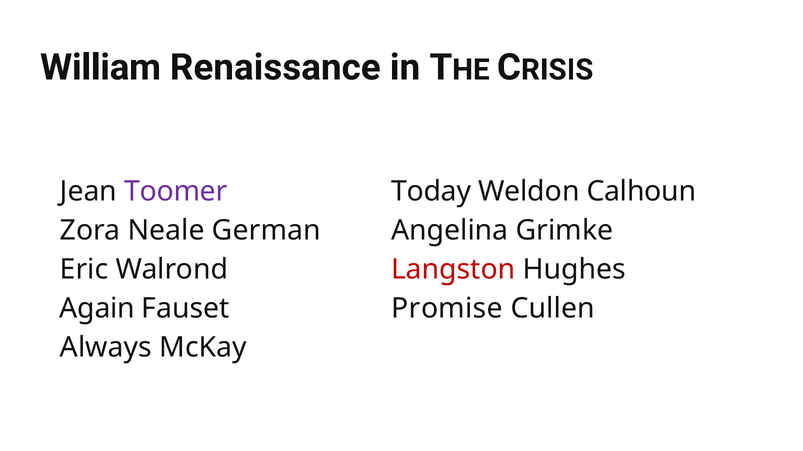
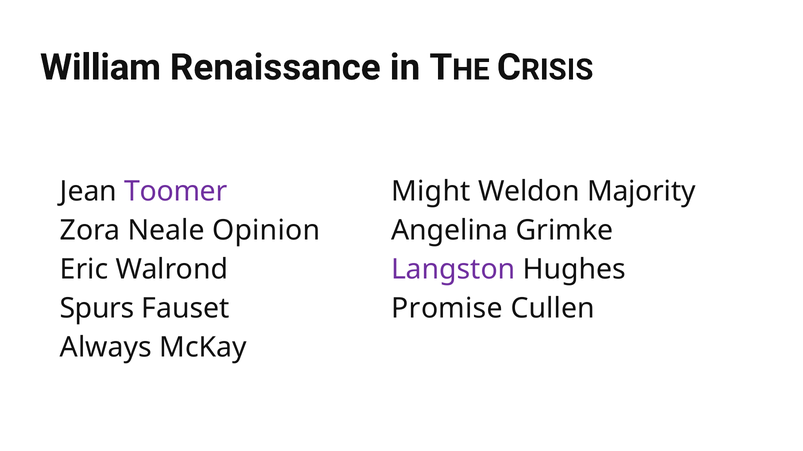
Today: Today -> Might (431, 191)
Calhoun: Calhoun -> Majority (641, 191)
German: German -> Opinion (266, 231)
Langston colour: red -> purple (453, 270)
Again: Again -> Spurs (97, 309)
